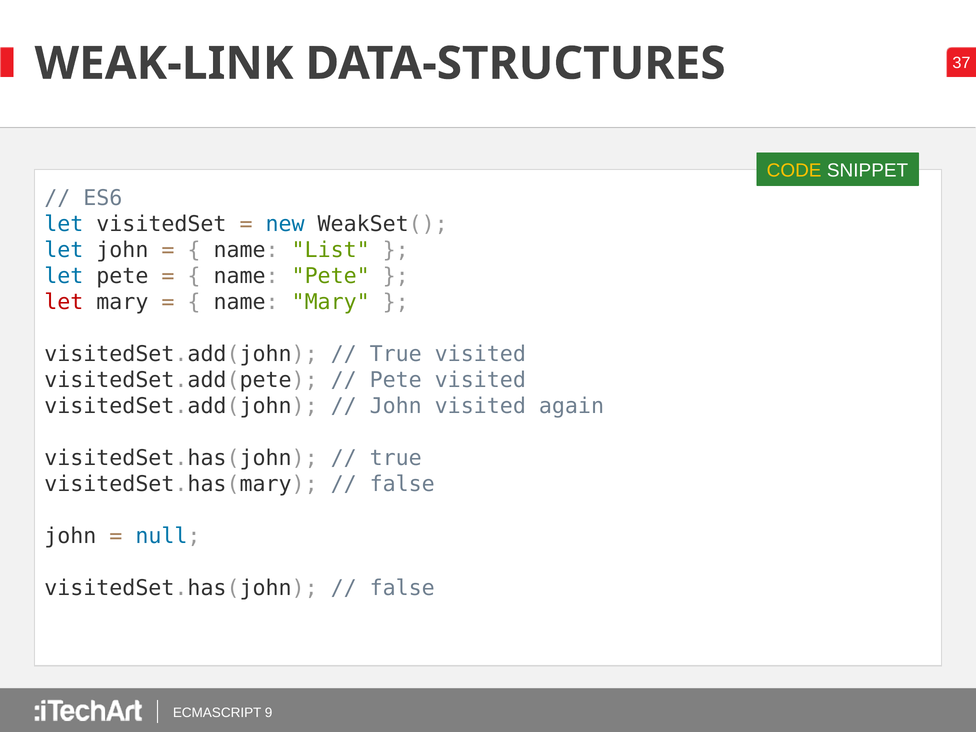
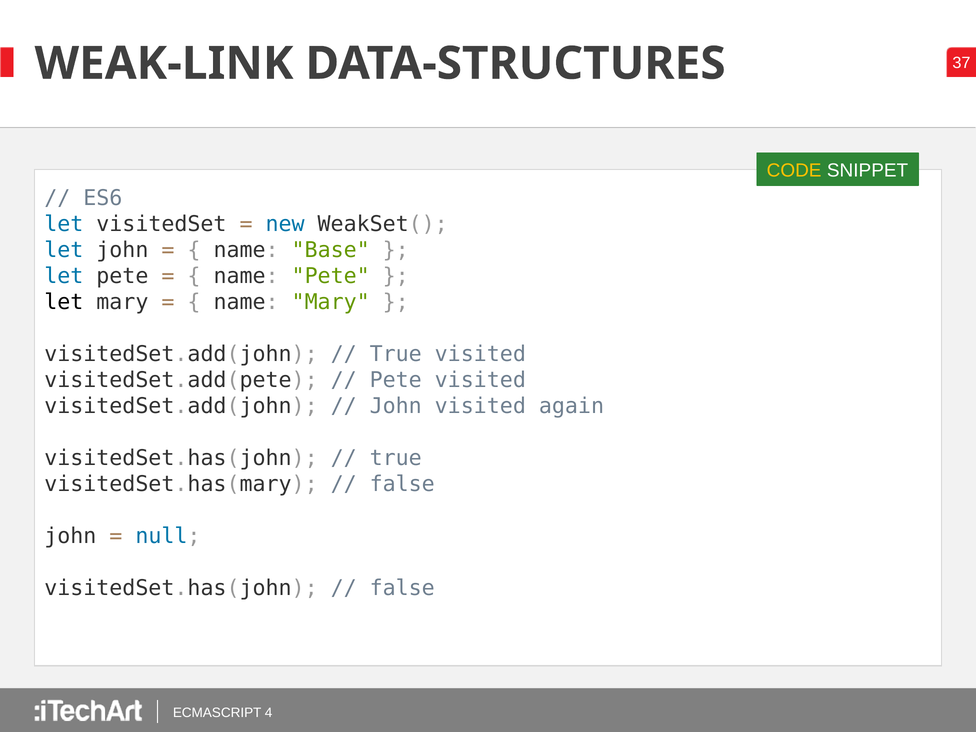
List: List -> Base (331, 250)
let colour: red -> black (64, 302)
9: 9 -> 4 (269, 713)
